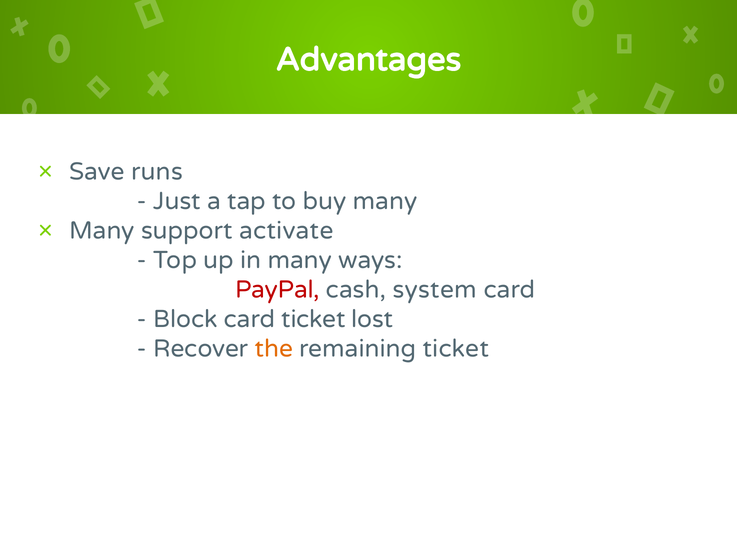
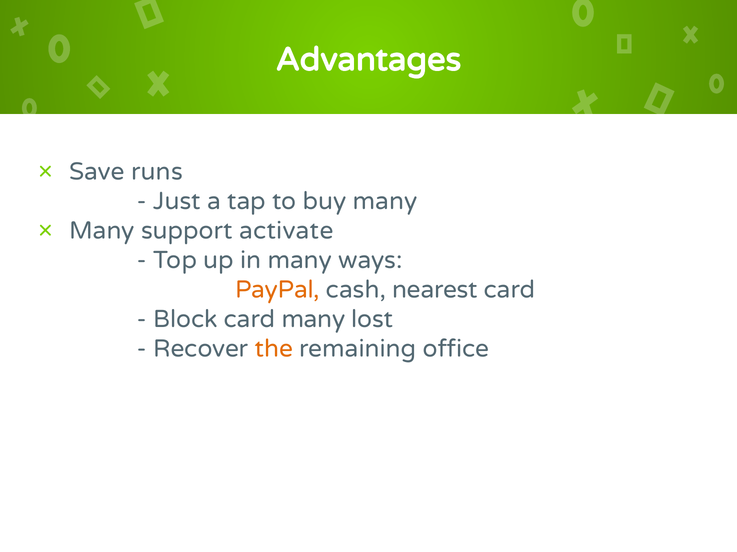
PayPal colour: red -> orange (277, 290)
system: system -> nearest (435, 290)
card ticket: ticket -> many (313, 320)
remaining ticket: ticket -> office (456, 349)
